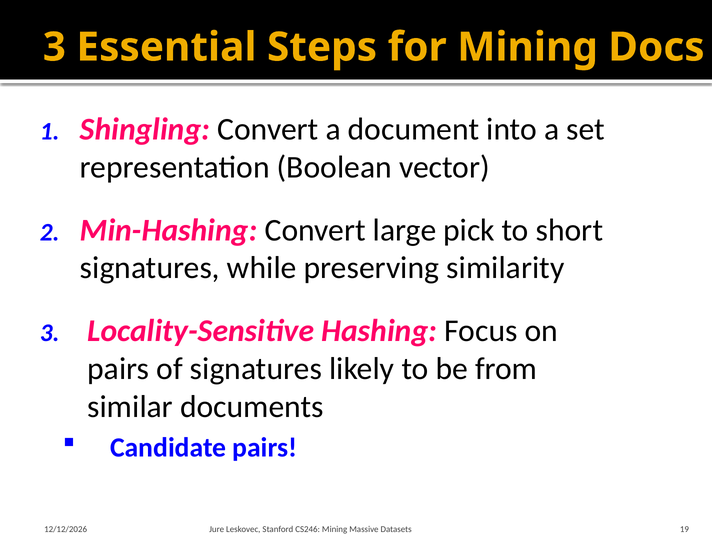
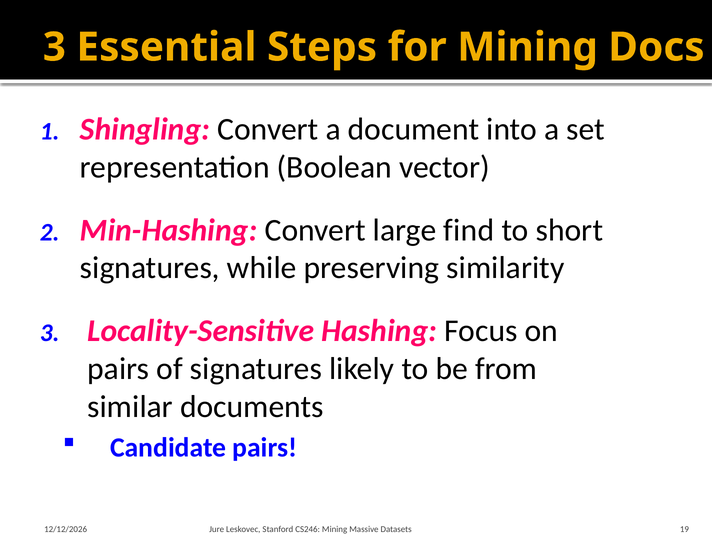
pick: pick -> find (469, 230)
